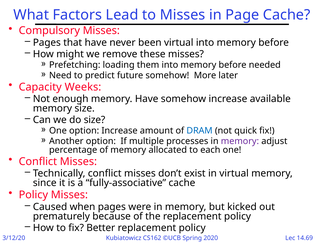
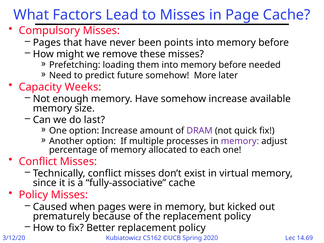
been virtual: virtual -> points (179, 43)
do size: size -> last (94, 120)
DRAM colour: blue -> purple (200, 131)
